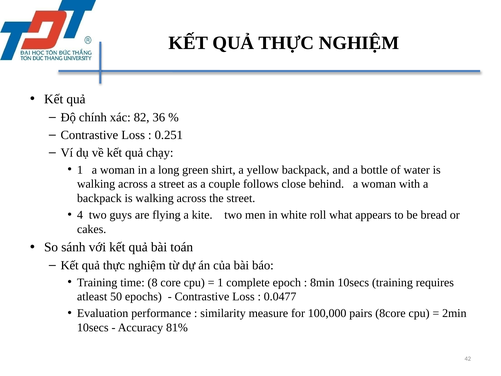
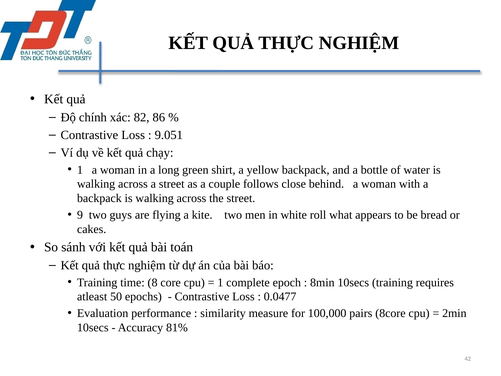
36: 36 -> 86 (159, 117)
0.251: 0.251 -> 9.051 (169, 135)
4: 4 -> 9 (80, 215)
